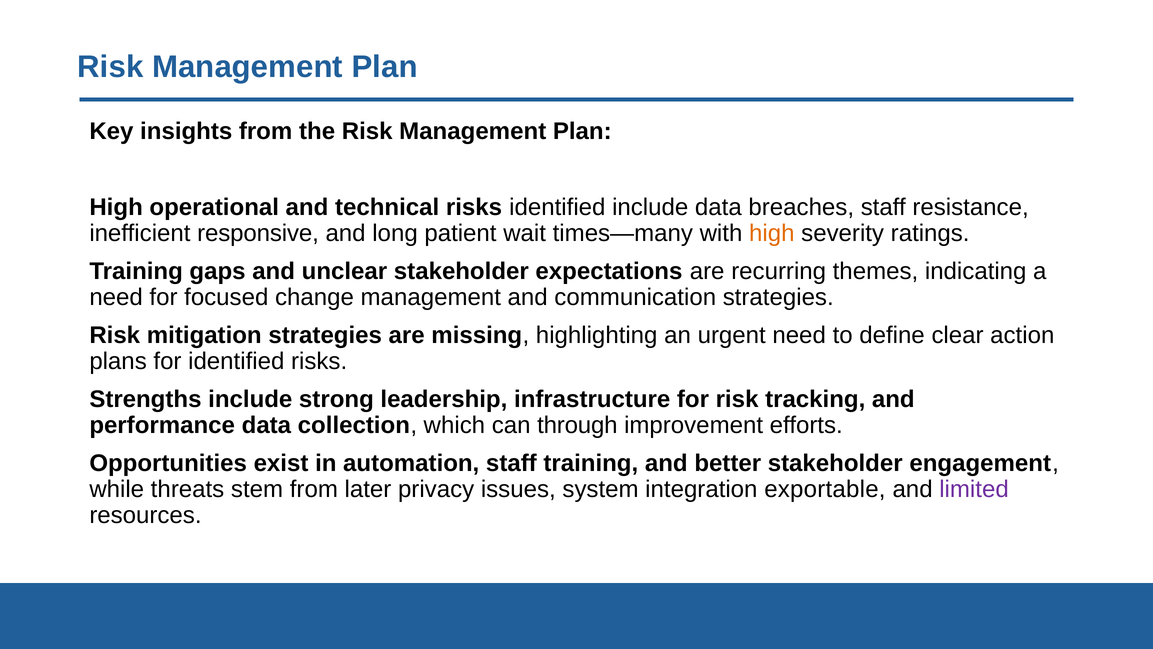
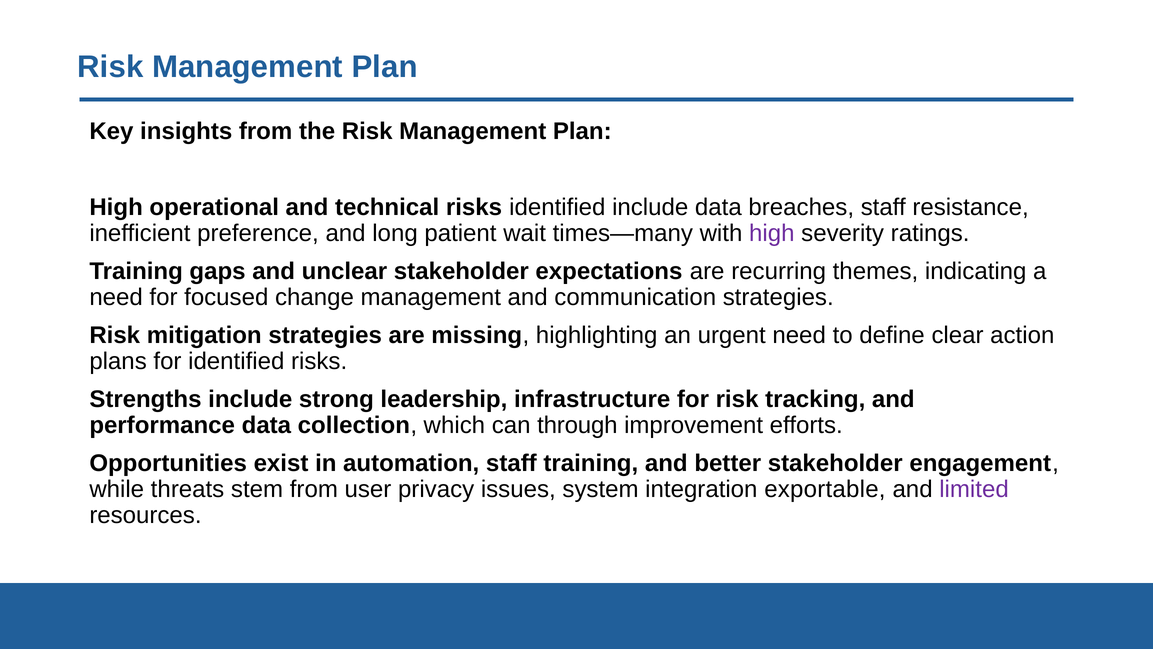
responsive: responsive -> preference (258, 233)
high colour: orange -> purple (772, 233)
later: later -> user (368, 489)
